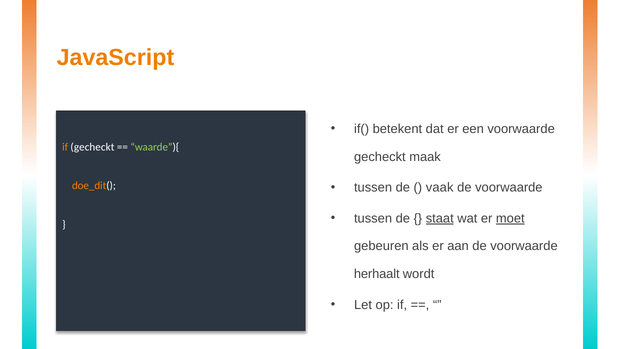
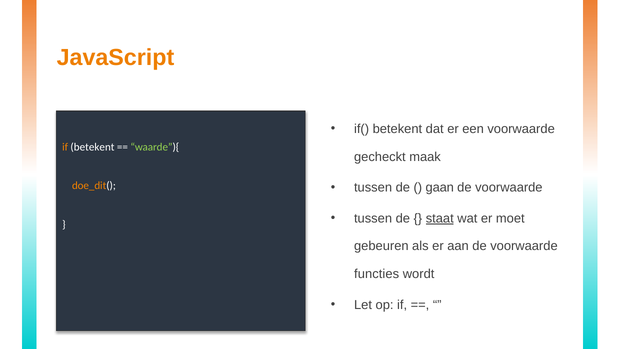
if gecheckt: gecheckt -> betekent (92, 147)
vaak: vaak -> gaan (440, 187)
moet underline: present -> none (510, 218)
herhaalt: herhaalt -> functies (377, 274)
